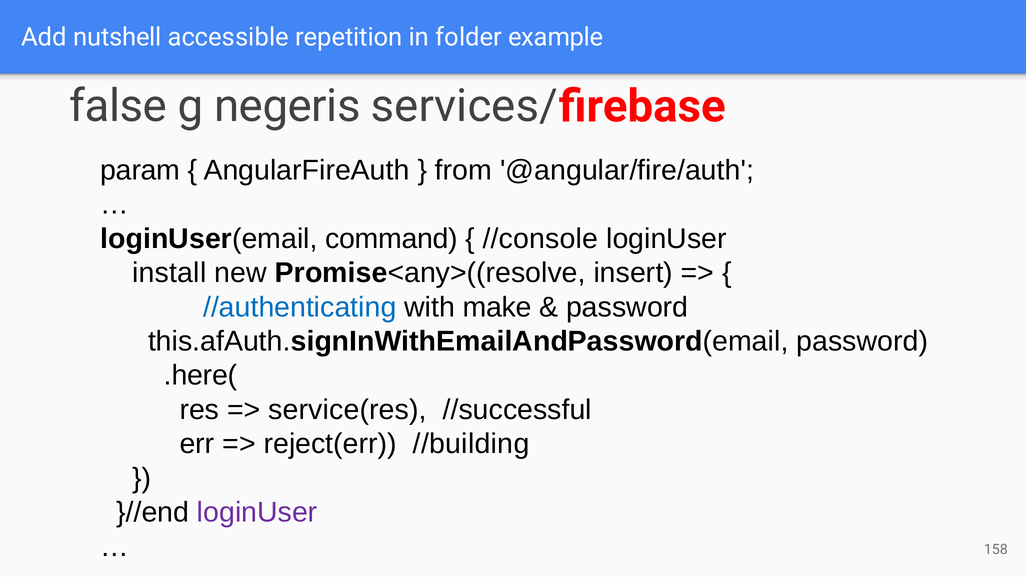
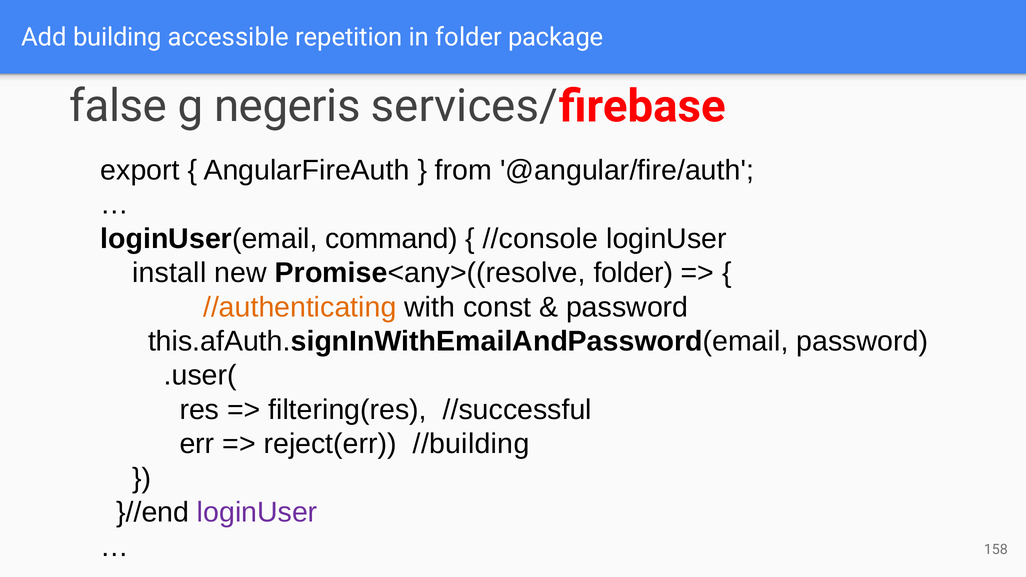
nutshell: nutshell -> building (117, 37)
example: example -> package (556, 37)
param: param -> export (140, 170)
Promise<any>((resolve insert: insert -> folder (633, 273)
//authenticating colour: blue -> orange (300, 307)
make: make -> const (497, 307)
.here(: .here( -> .user( (200, 376)
service(res: service(res -> filtering(res (348, 410)
